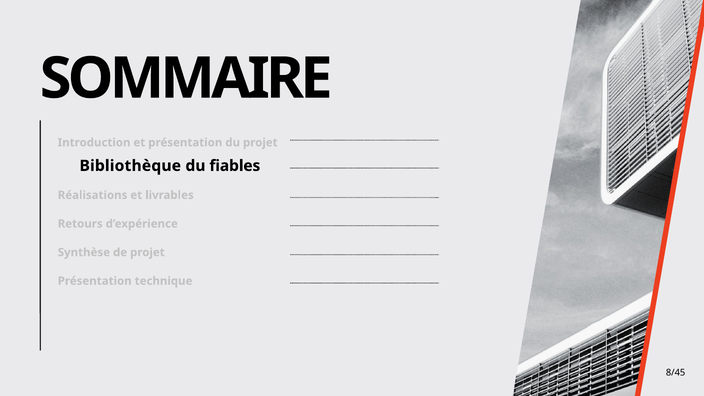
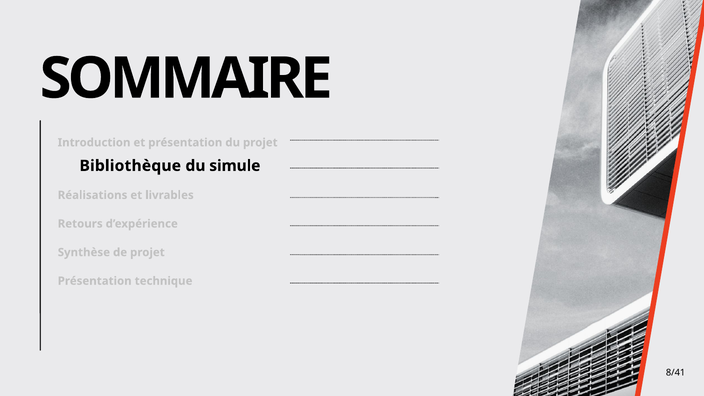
fiables: fiables -> simule (235, 166)
8/45: 8/45 -> 8/41 (676, 373)
